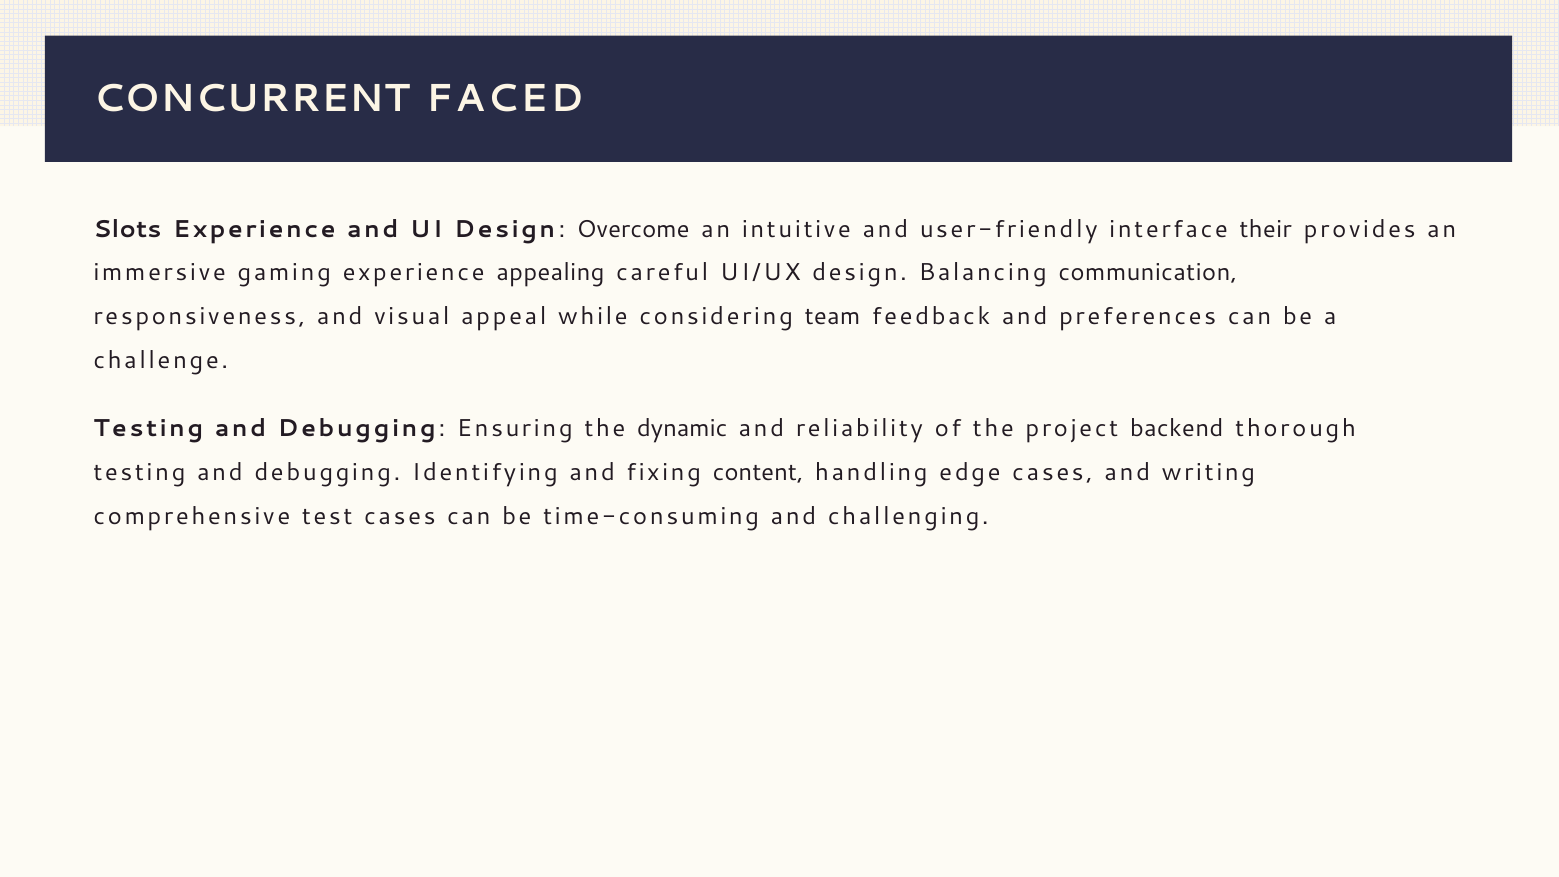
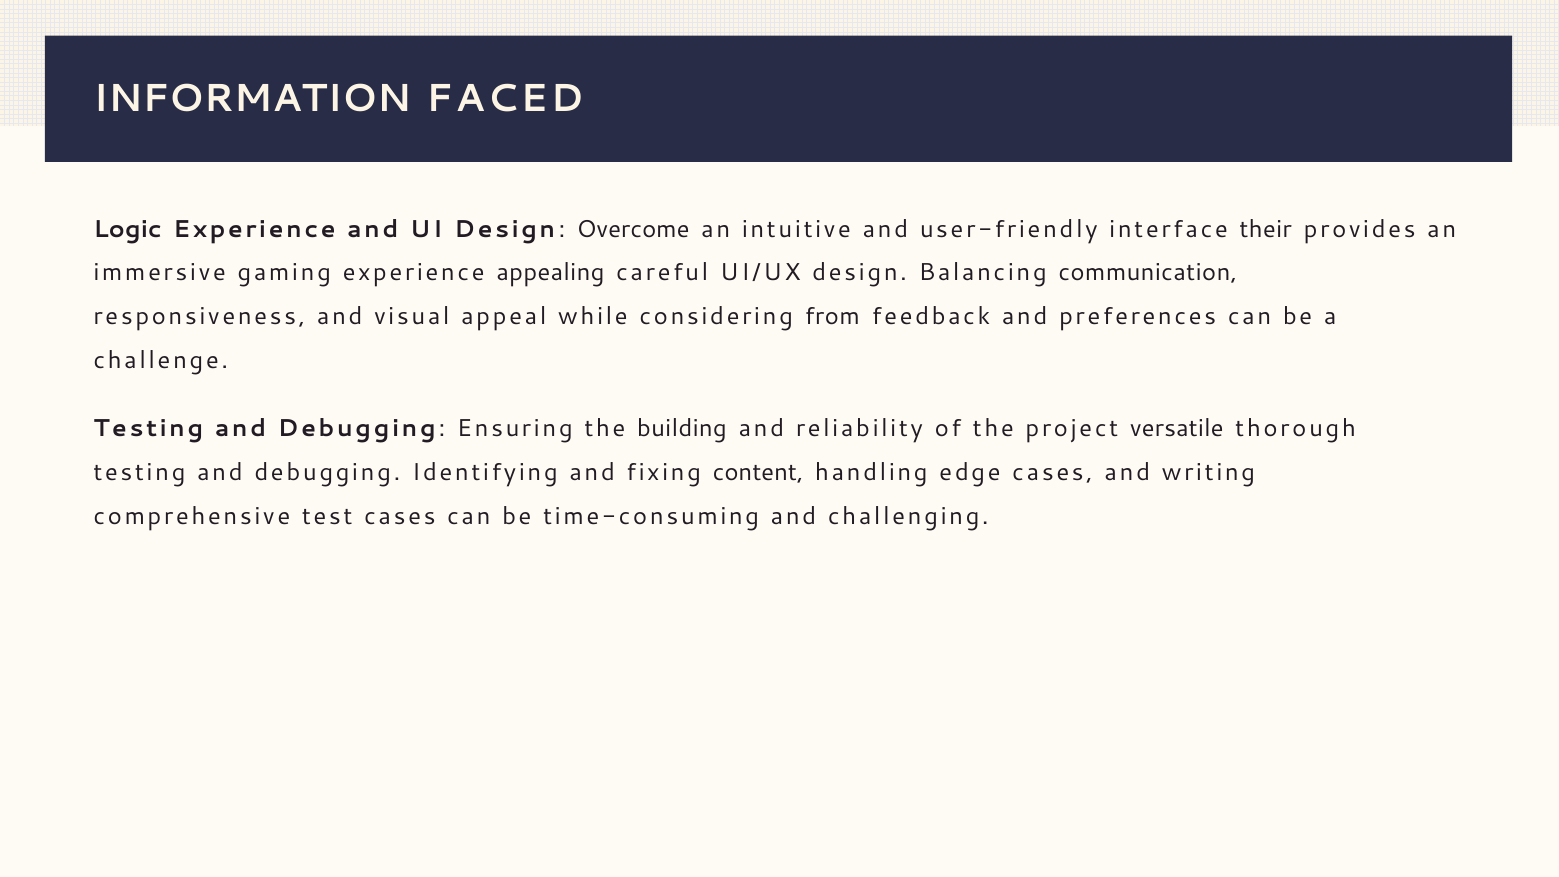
CONCURRENT: CONCURRENT -> INFORMATION (252, 99)
Slots: Slots -> Logic (128, 229)
team: team -> from (832, 317)
dynamic: dynamic -> building (682, 429)
backend: backend -> versatile (1177, 429)
